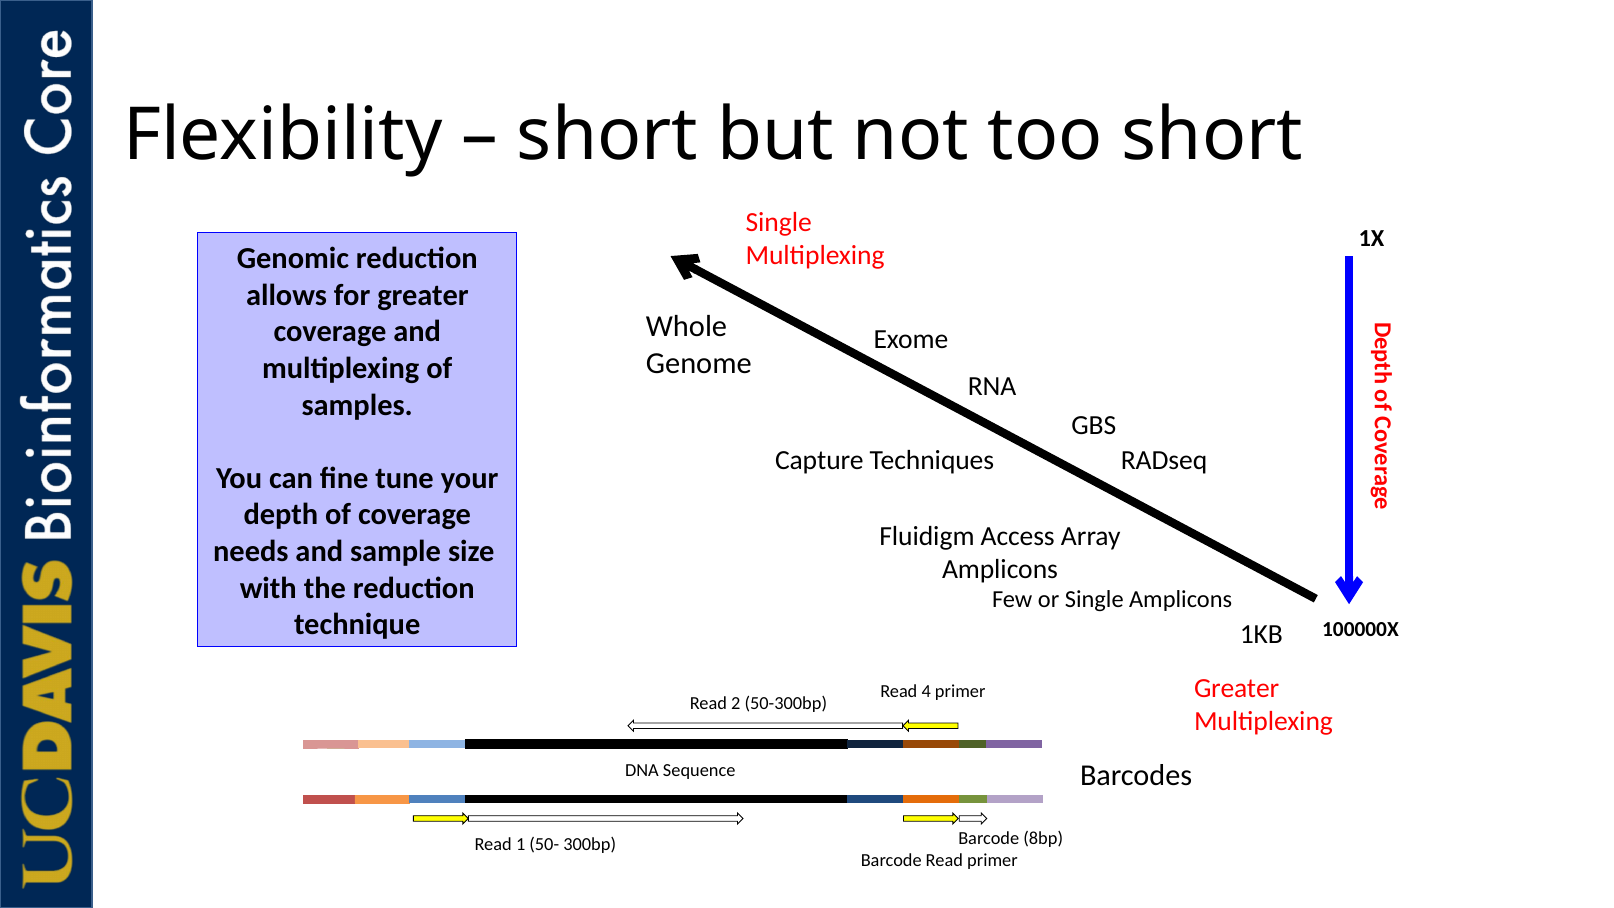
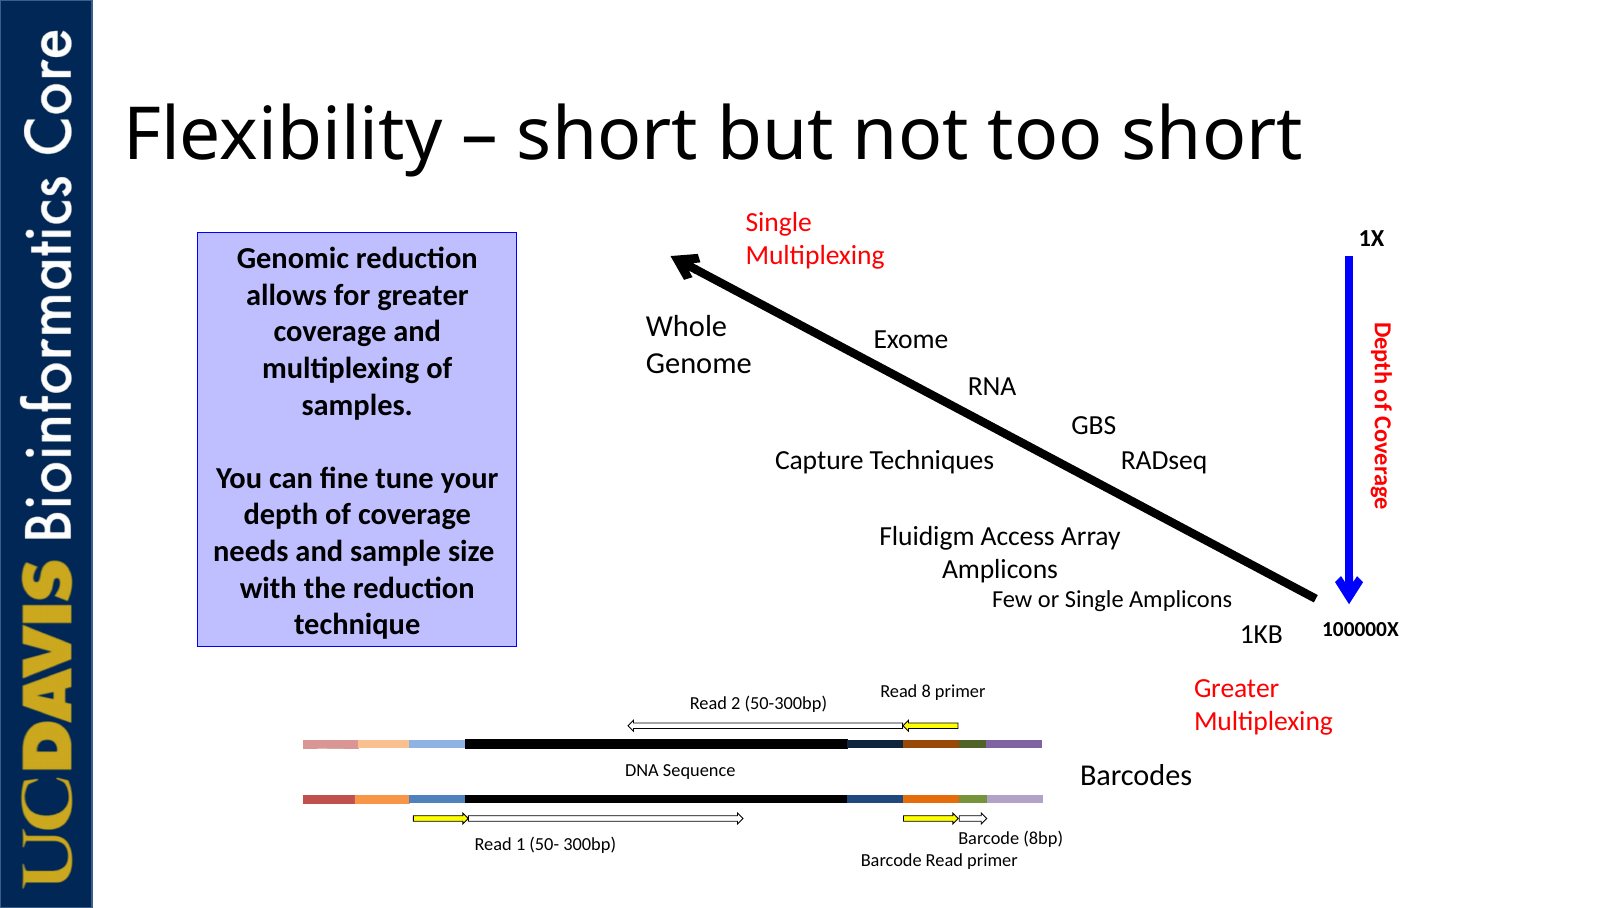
4: 4 -> 8 (926, 692)
